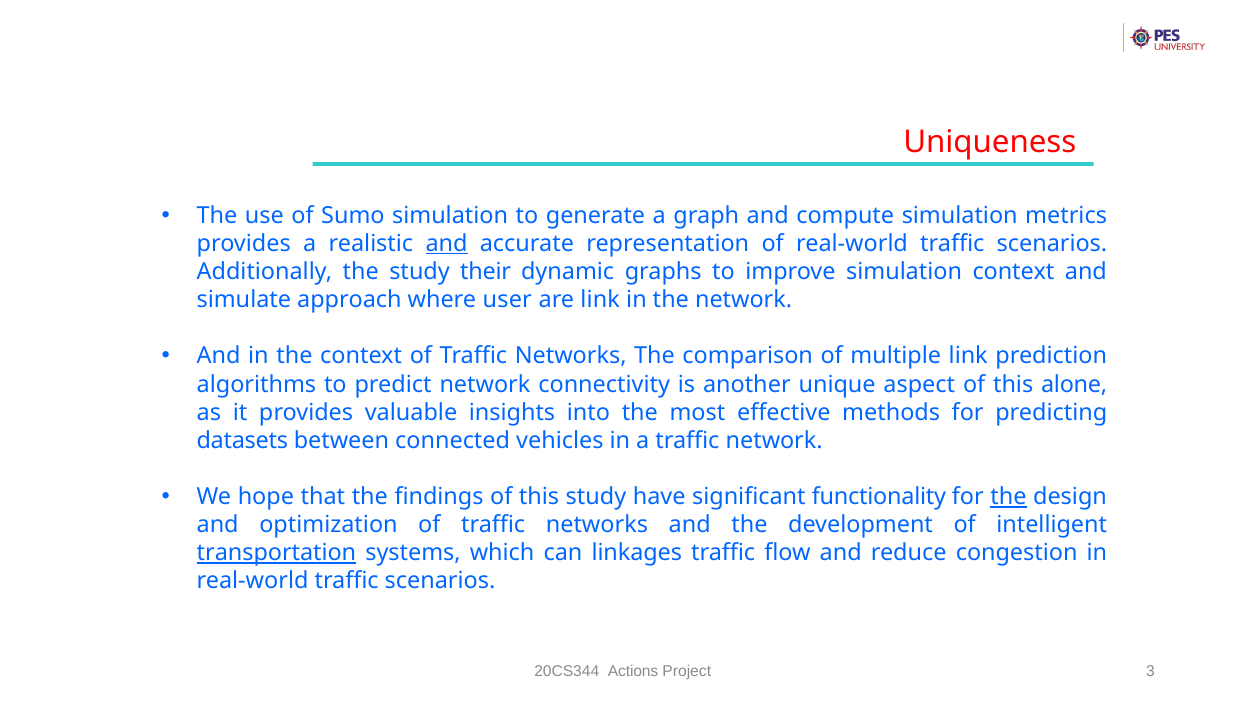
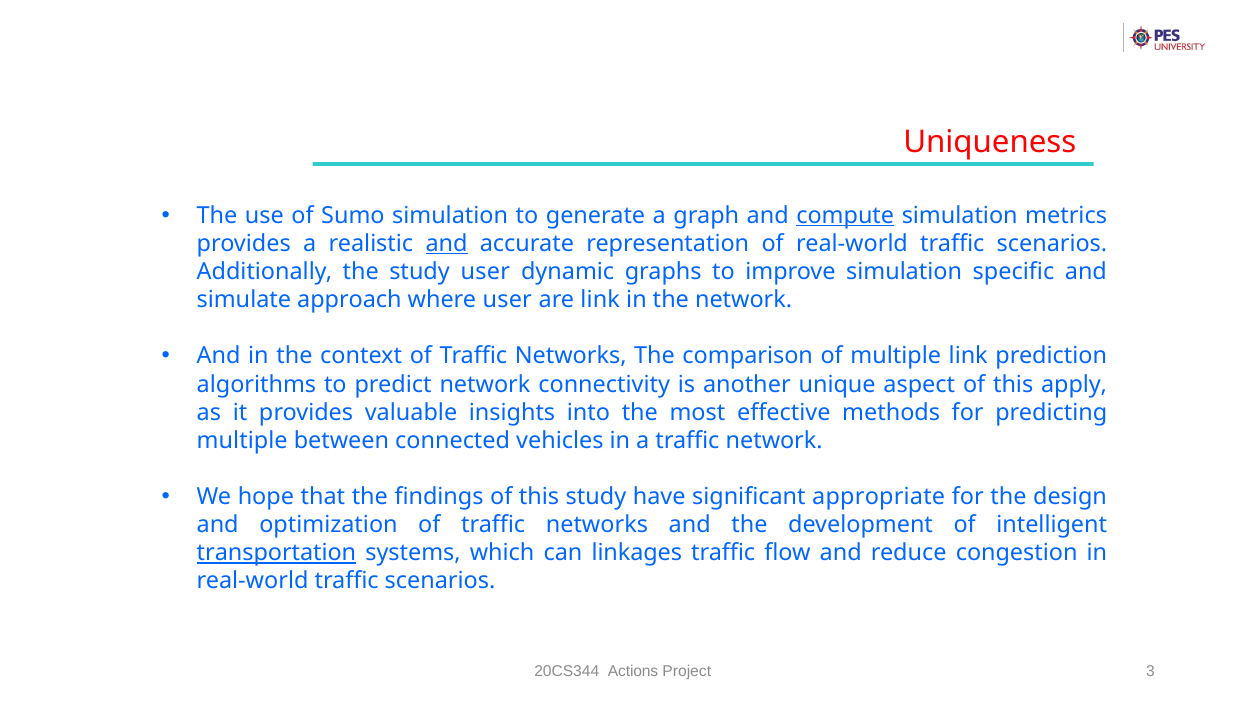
compute underline: none -> present (845, 216)
study their: their -> user (485, 272)
simulation context: context -> specific (1013, 272)
alone: alone -> apply (1074, 384)
datasets: datasets -> multiple (242, 441)
functionality: functionality -> appropriate (879, 497)
the underline: present -> none (1009, 497)
